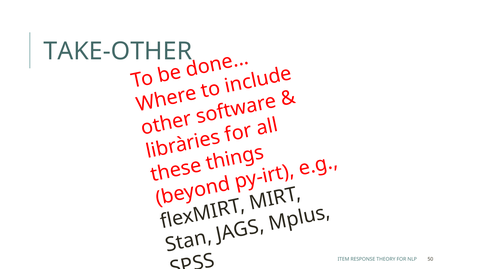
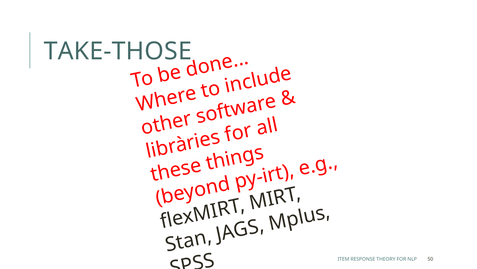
TAKE-OTHER: TAKE-OTHER -> TAKE-THOSE (118, 51)
